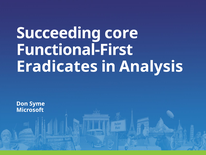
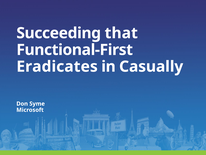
core: core -> that (121, 33)
Analysis: Analysis -> Casually (151, 66)
